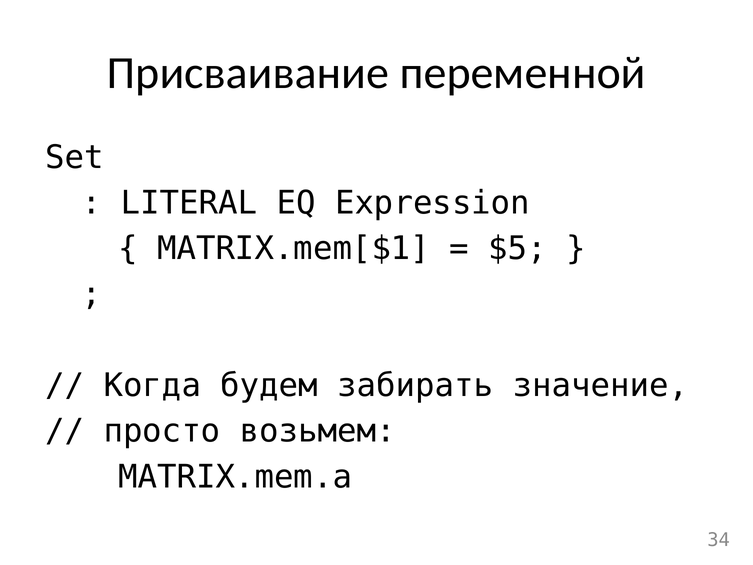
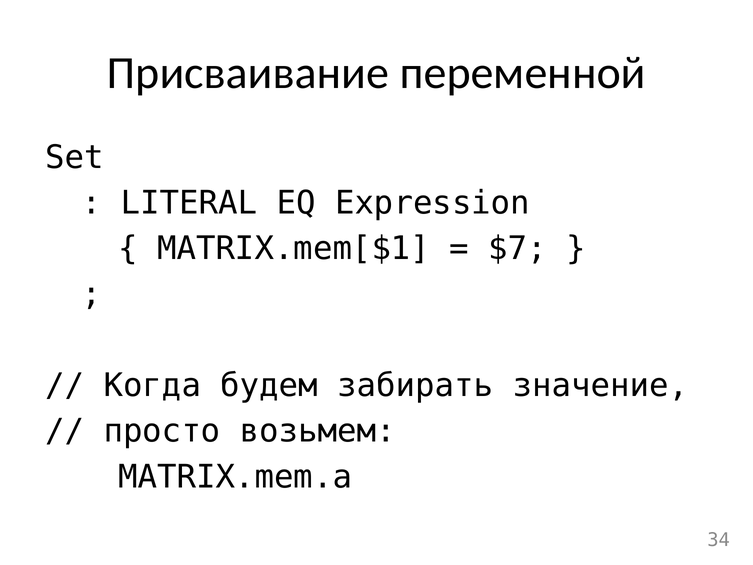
$5: $5 -> $7 (518, 249)
